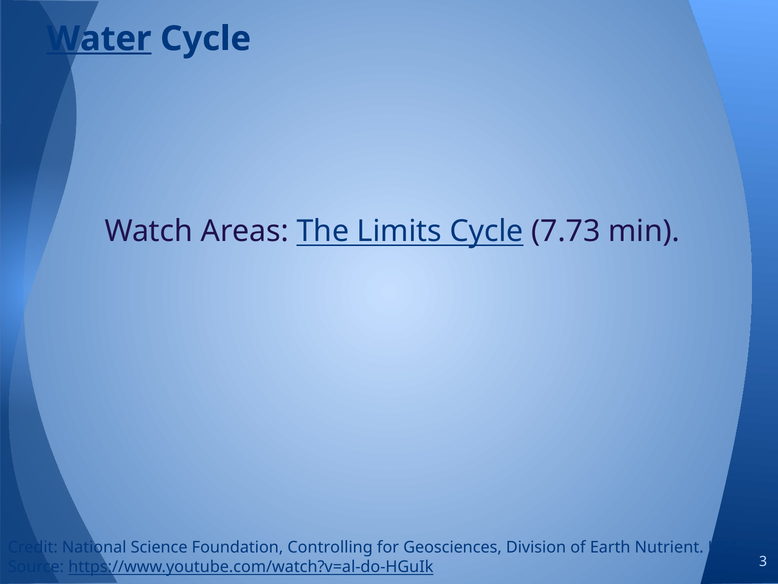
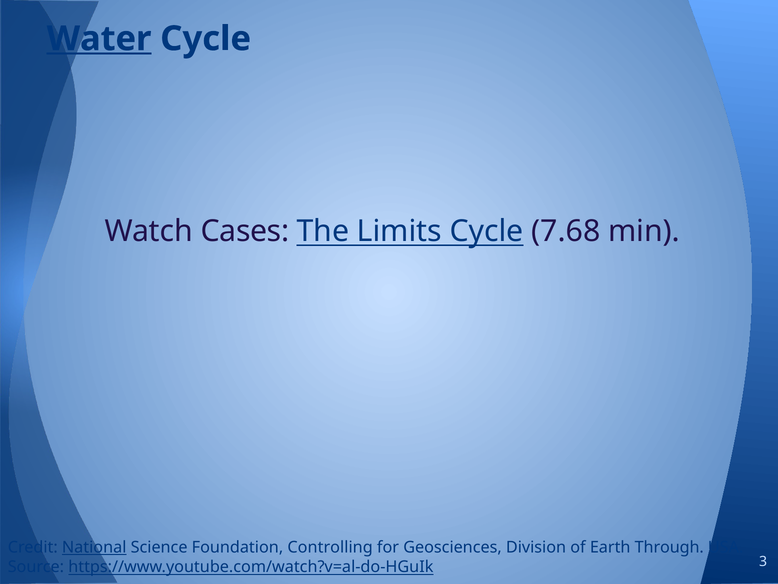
Areas: Areas -> Cases (245, 231)
7.73: 7.73 -> 7.68 (566, 231)
National underline: none -> present (94, 547)
Nutrient: Nutrient -> Through (669, 547)
